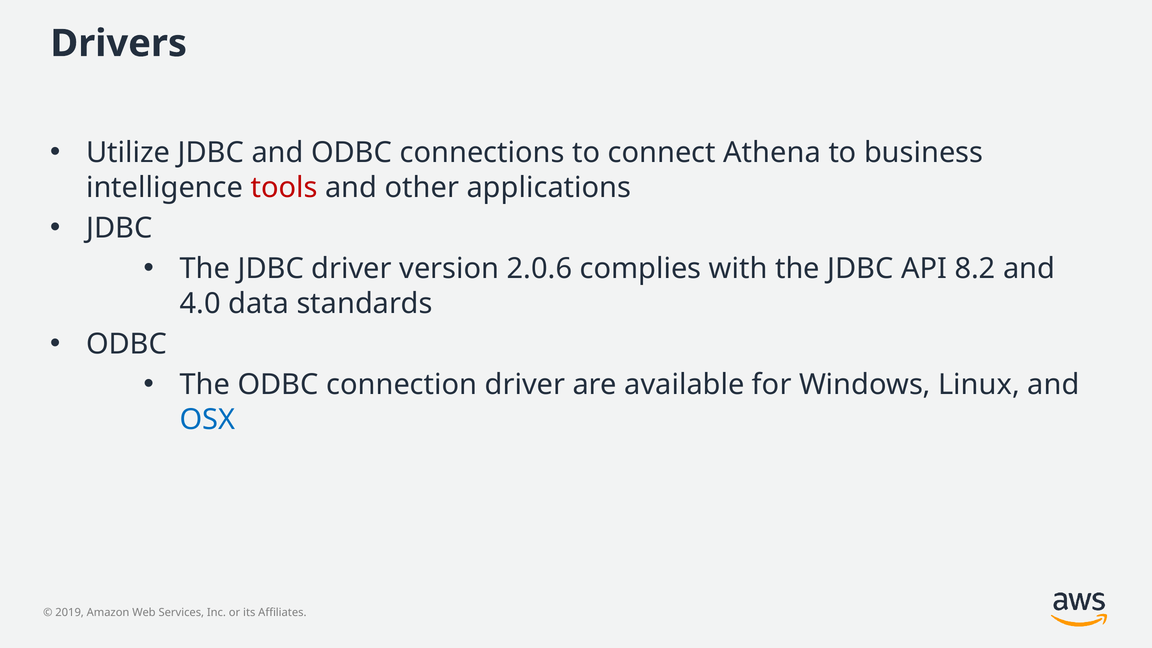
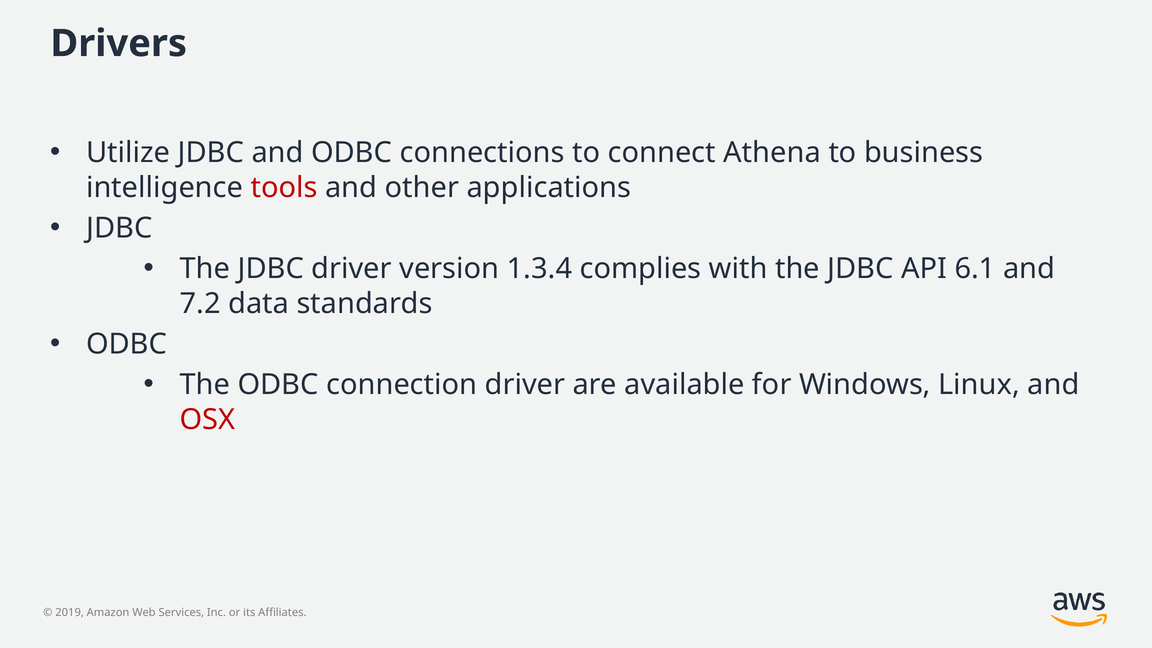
2.0.6: 2.0.6 -> 1.3.4 (539, 269)
8.2: 8.2 -> 6.1 (975, 269)
4.0: 4.0 -> 7.2 (200, 303)
OSX colour: blue -> red (207, 420)
